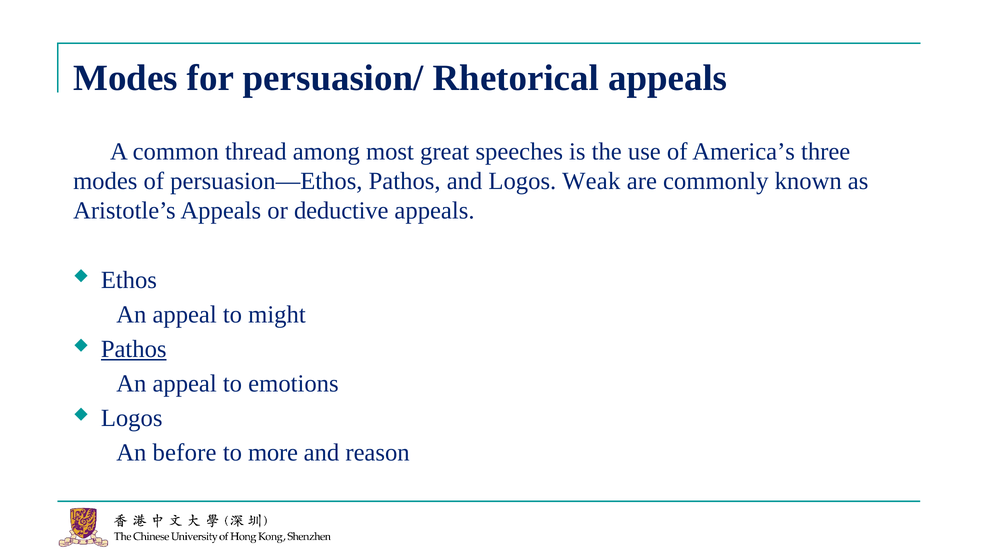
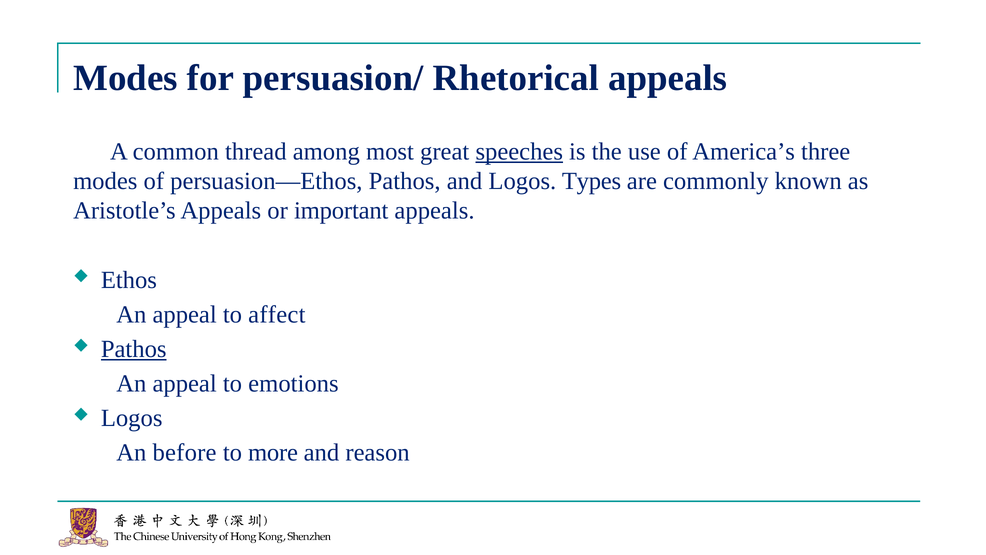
speeches underline: none -> present (519, 152)
Weak: Weak -> Types (592, 181)
deductive: deductive -> important (341, 211)
might: might -> affect (277, 314)
